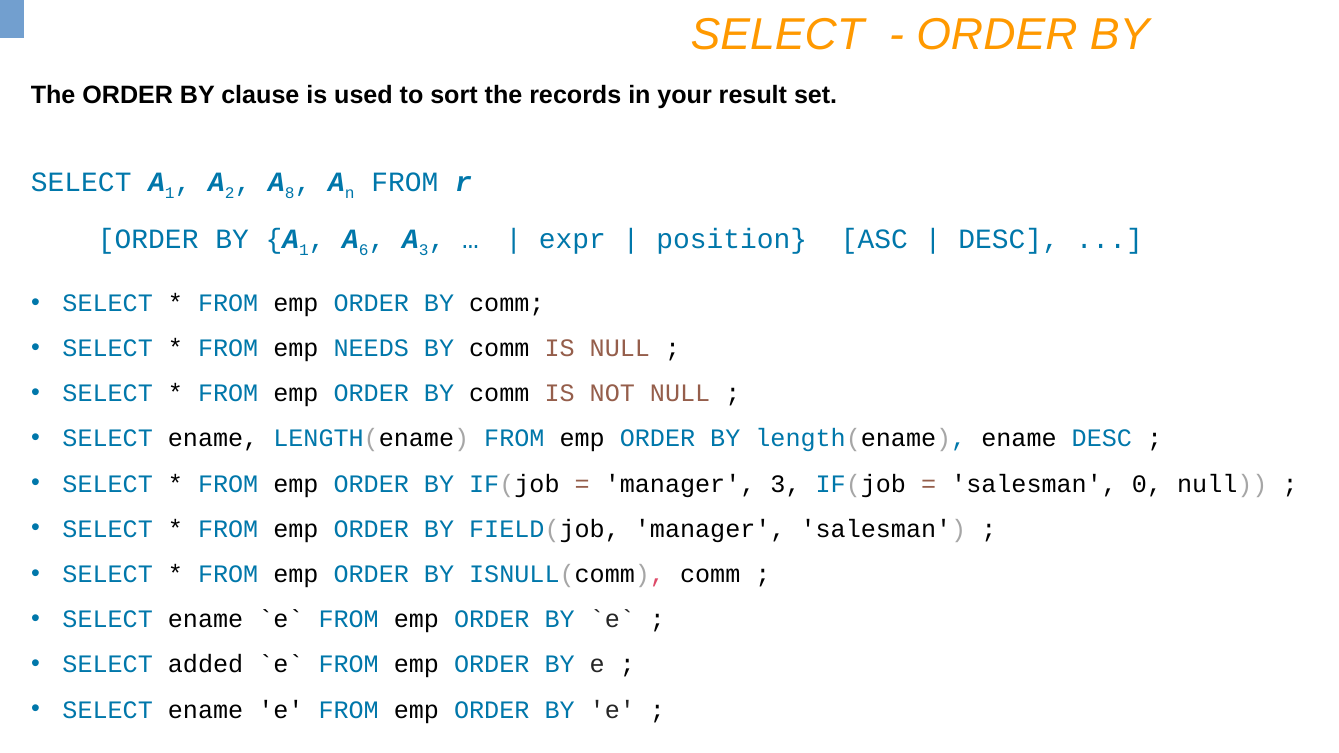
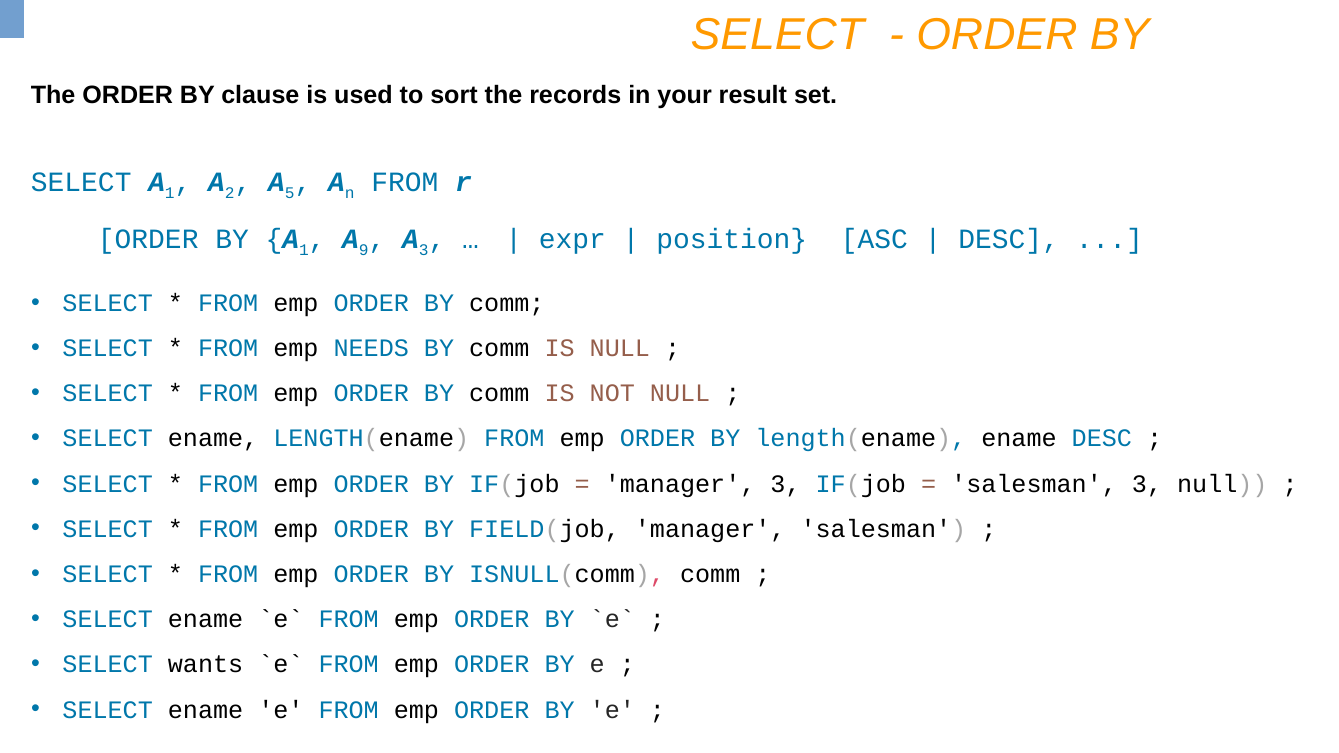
8: 8 -> 5 (290, 193)
6: 6 -> 9 (364, 250)
salesman 0: 0 -> 3 (1147, 484)
added: added -> wants (206, 665)
